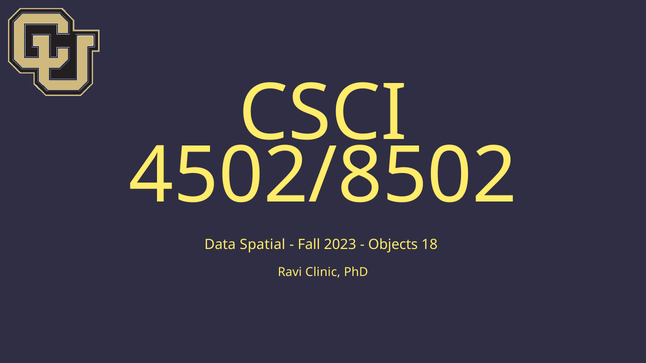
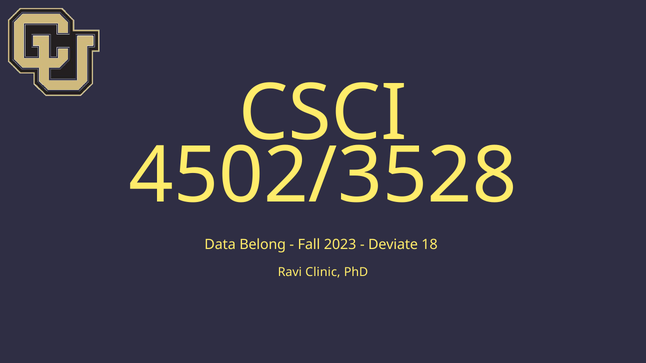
4502/8502: 4502/8502 -> 4502/3528 (323, 176)
Spatial: Spatial -> Belong (263, 245)
Objects: Objects -> Deviate (393, 245)
